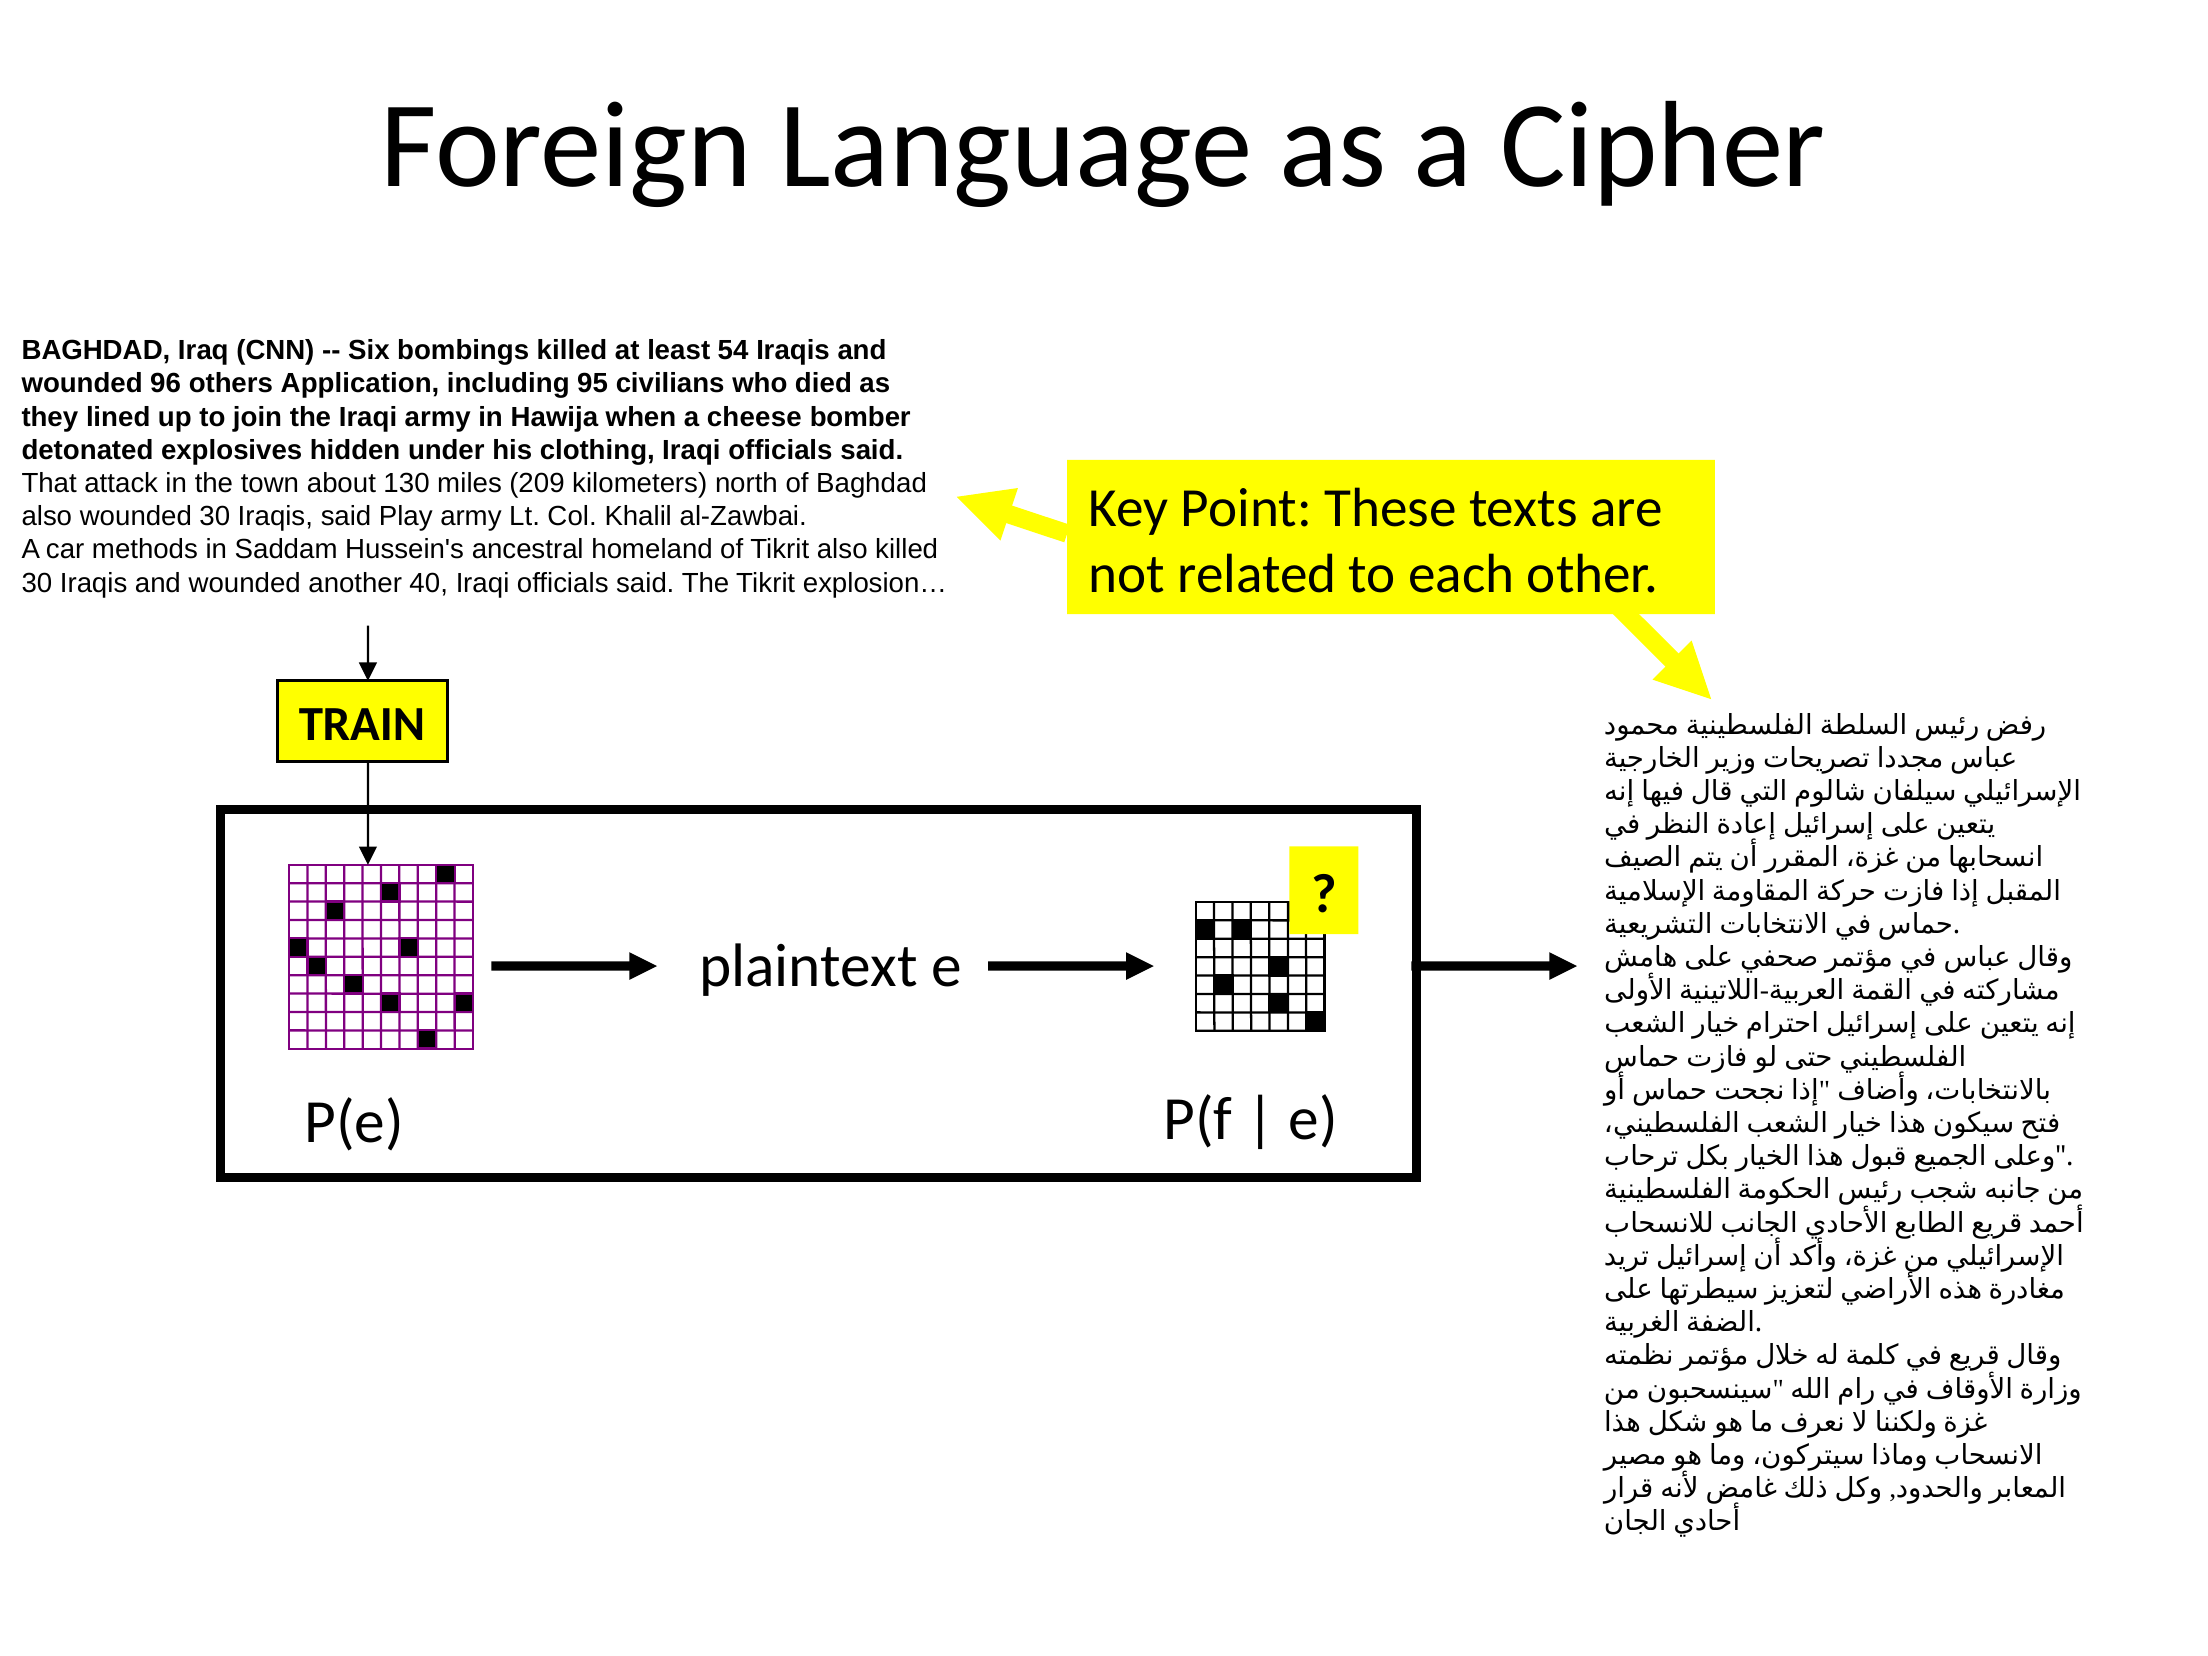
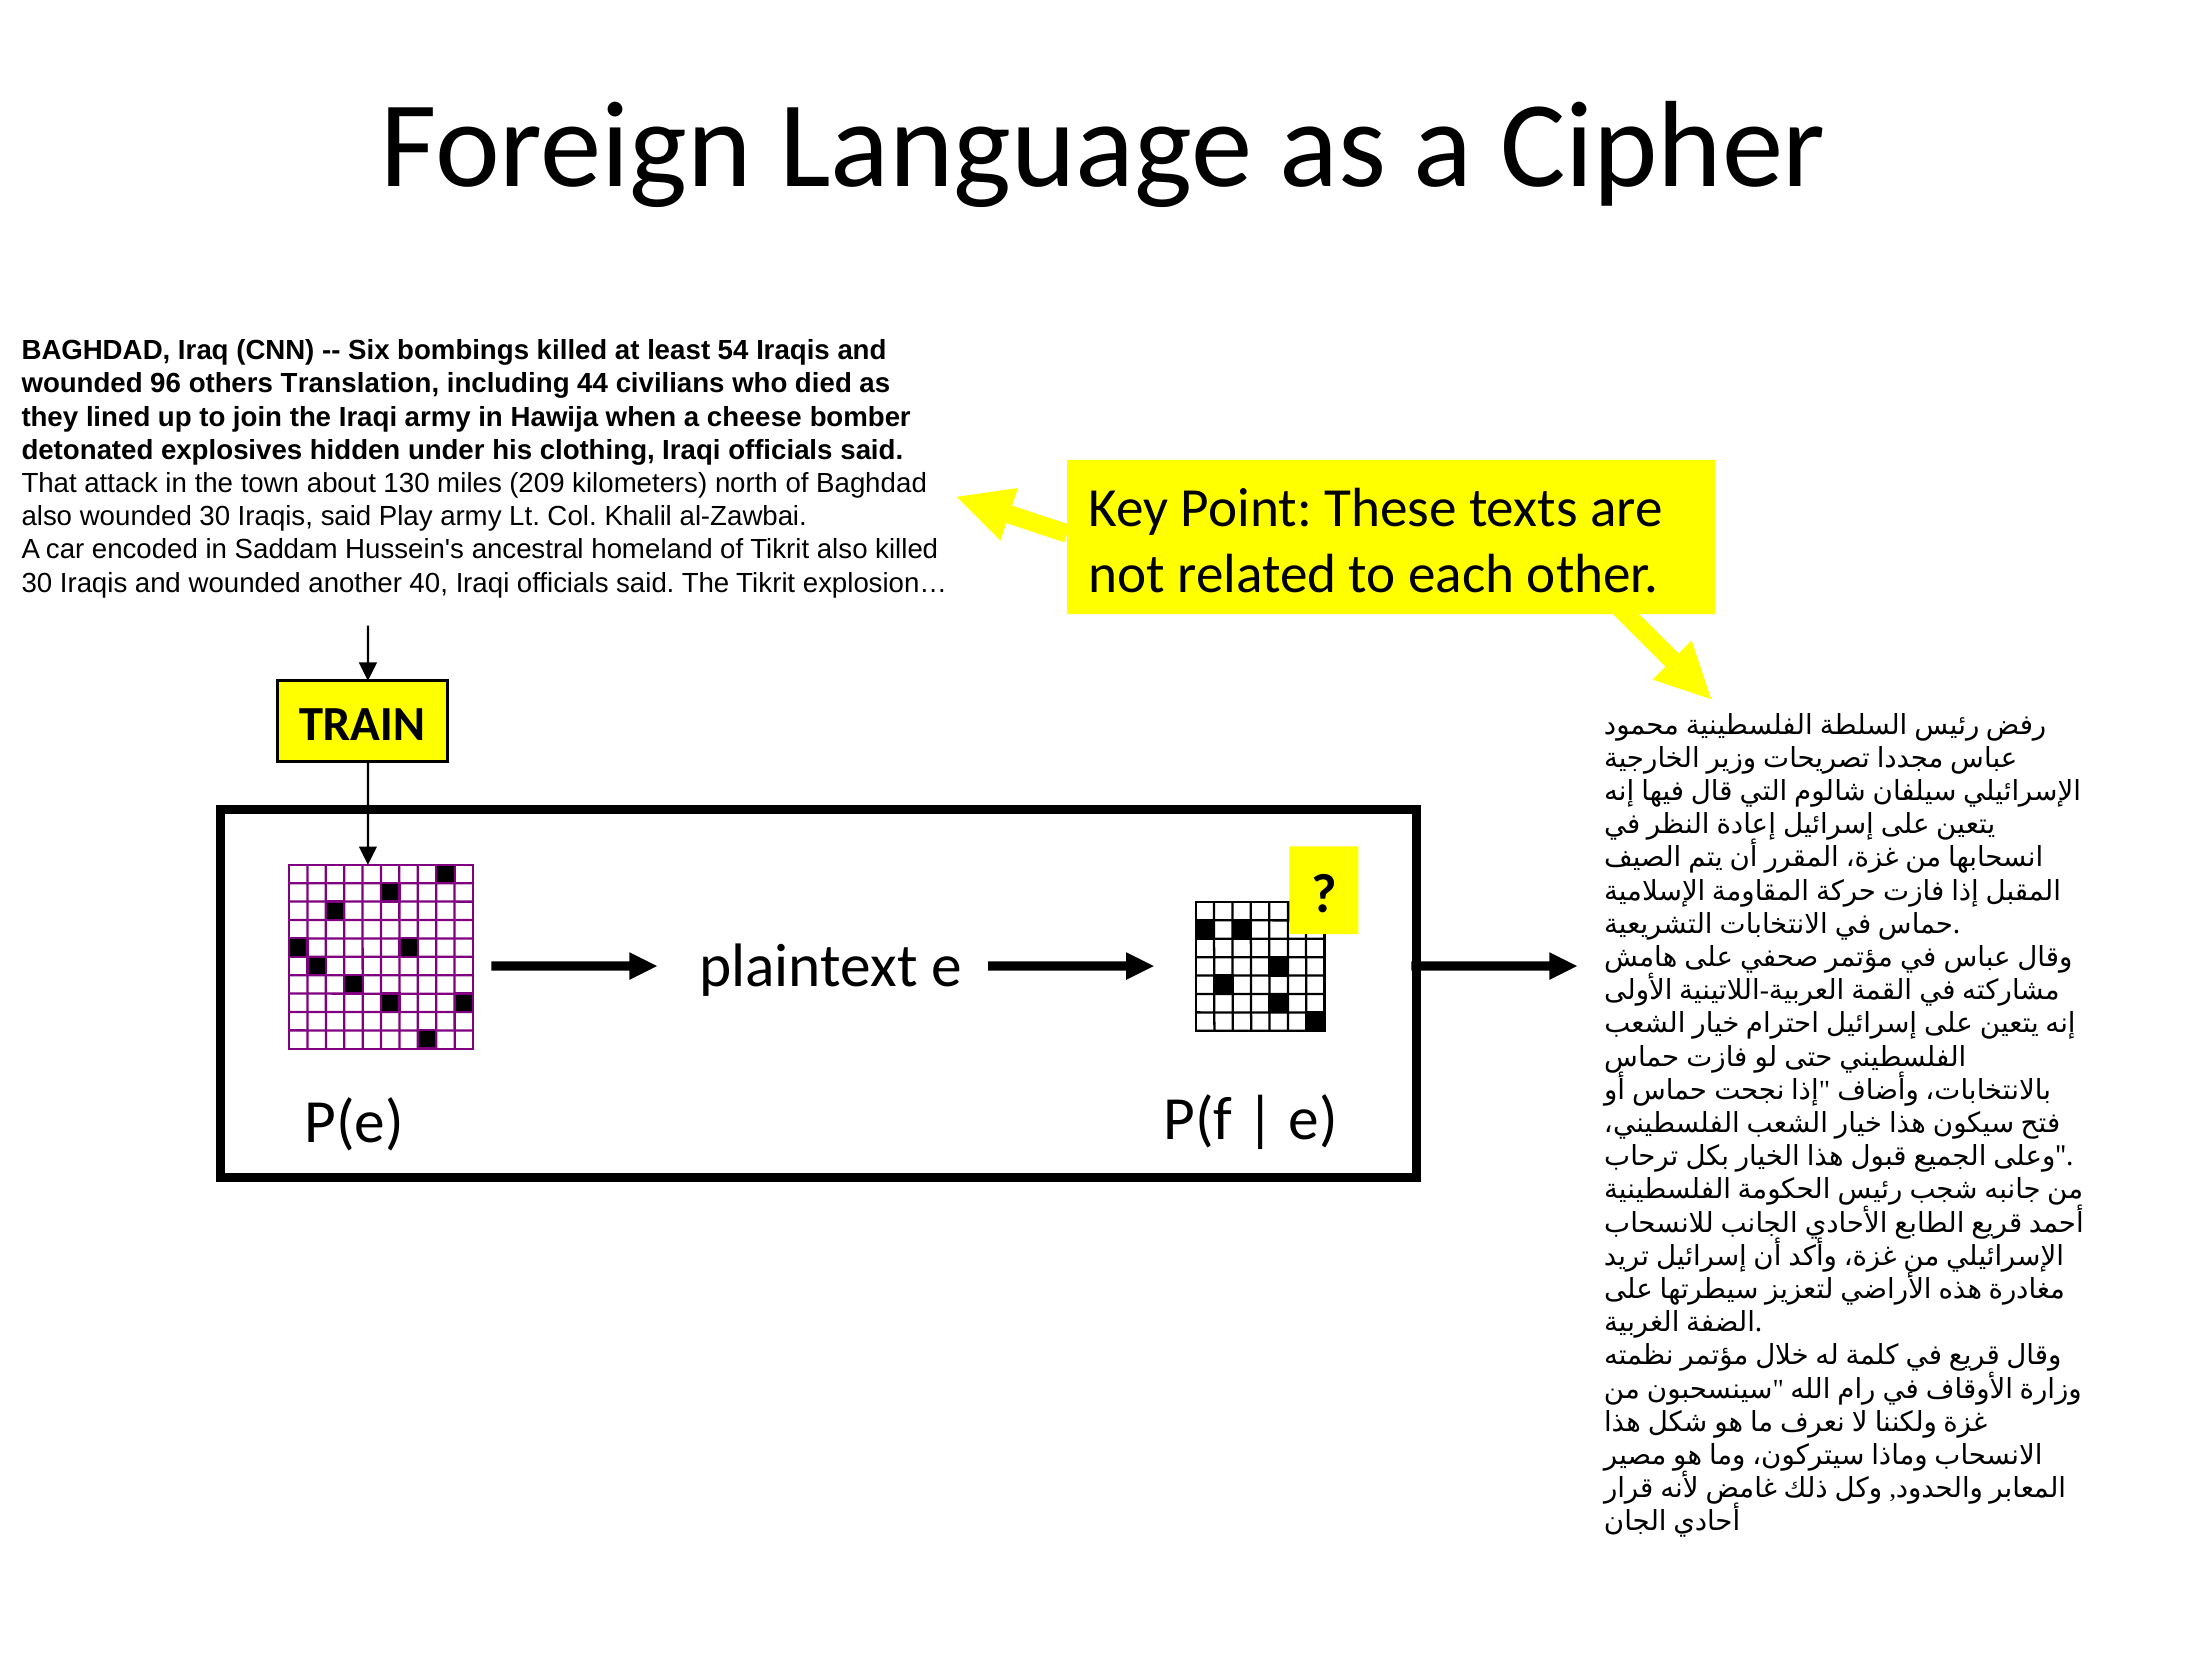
Application: Application -> Translation (360, 384)
95: 95 -> 44 (592, 384)
methods: methods -> encoded (145, 550)
